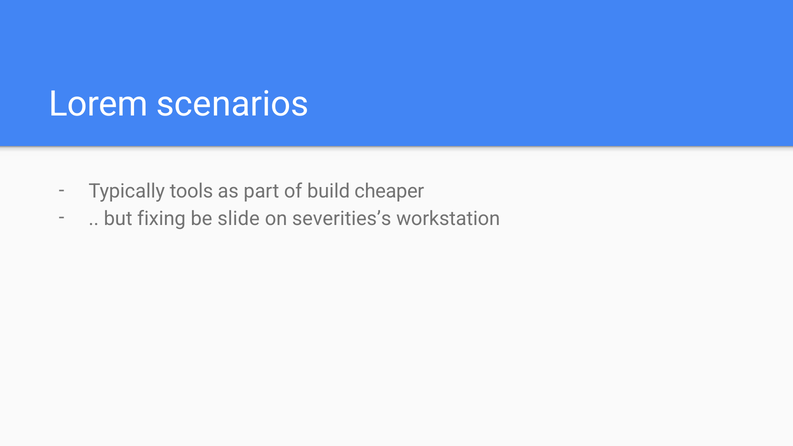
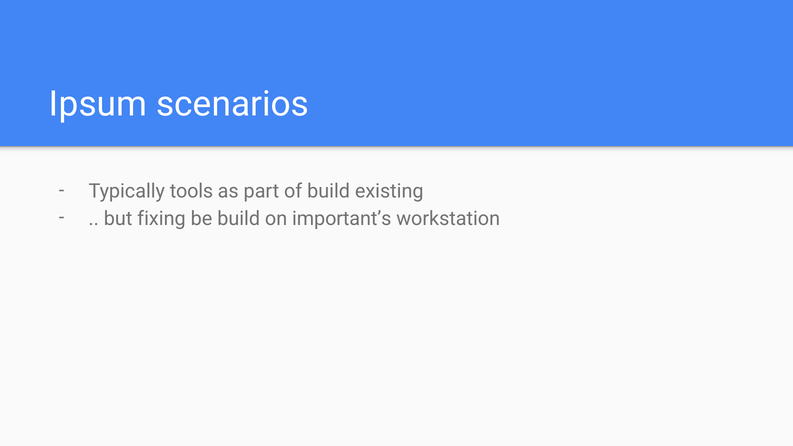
Lorem: Lorem -> Ipsum (98, 104)
cheaper: cheaper -> existing (389, 191)
be slide: slide -> build (239, 219)
severities’s: severities’s -> important’s (342, 219)
